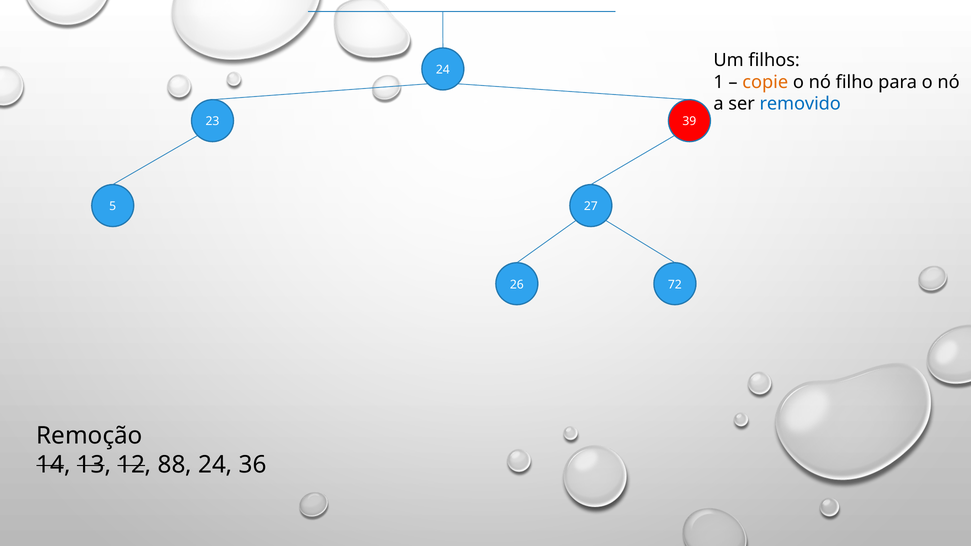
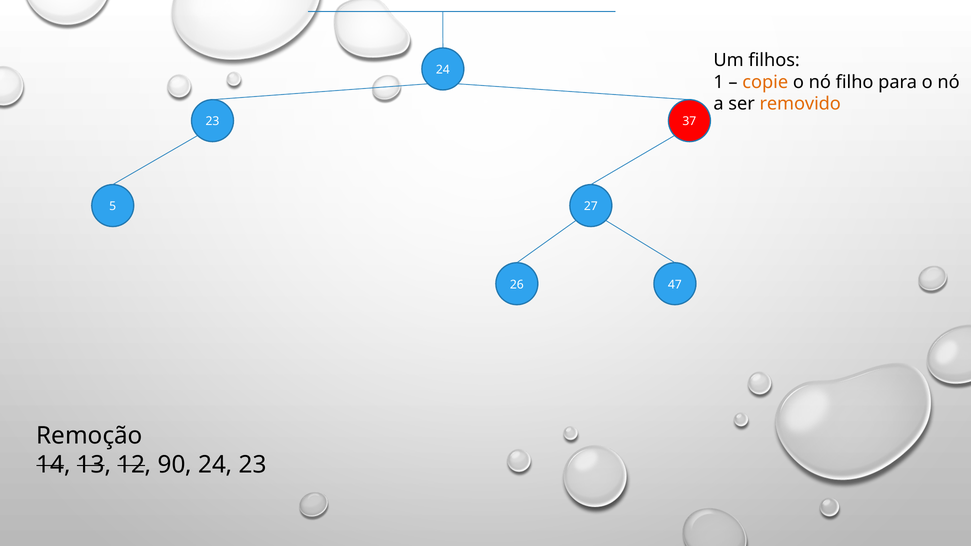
removido colour: blue -> orange (800, 104)
39: 39 -> 37 (689, 121)
72: 72 -> 47 (675, 285)
88: 88 -> 90 (175, 465)
24 36: 36 -> 23 (253, 465)
